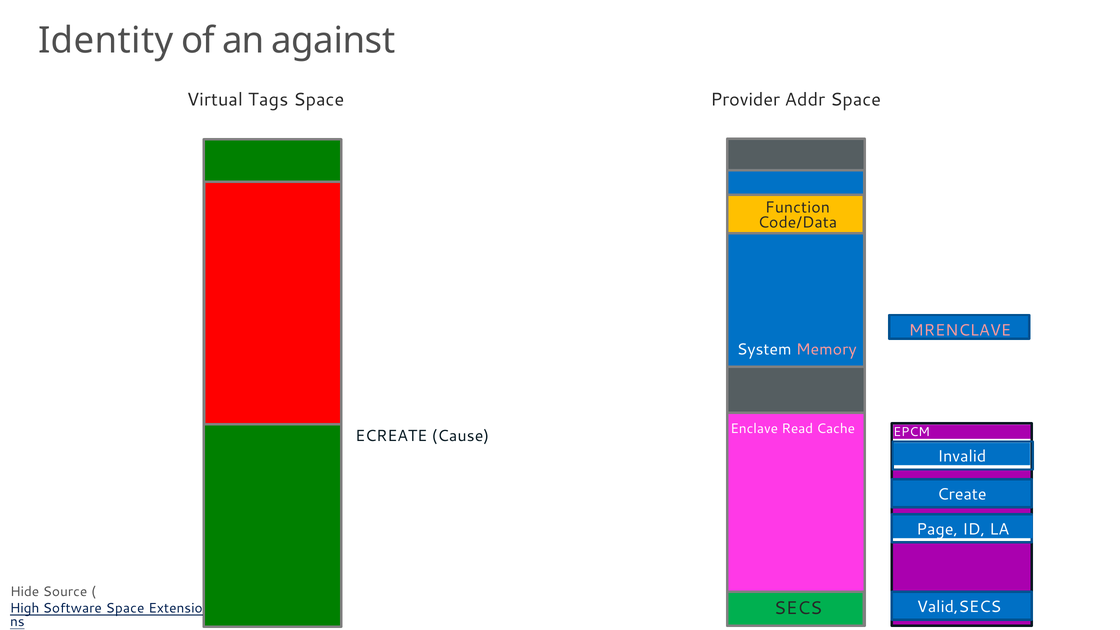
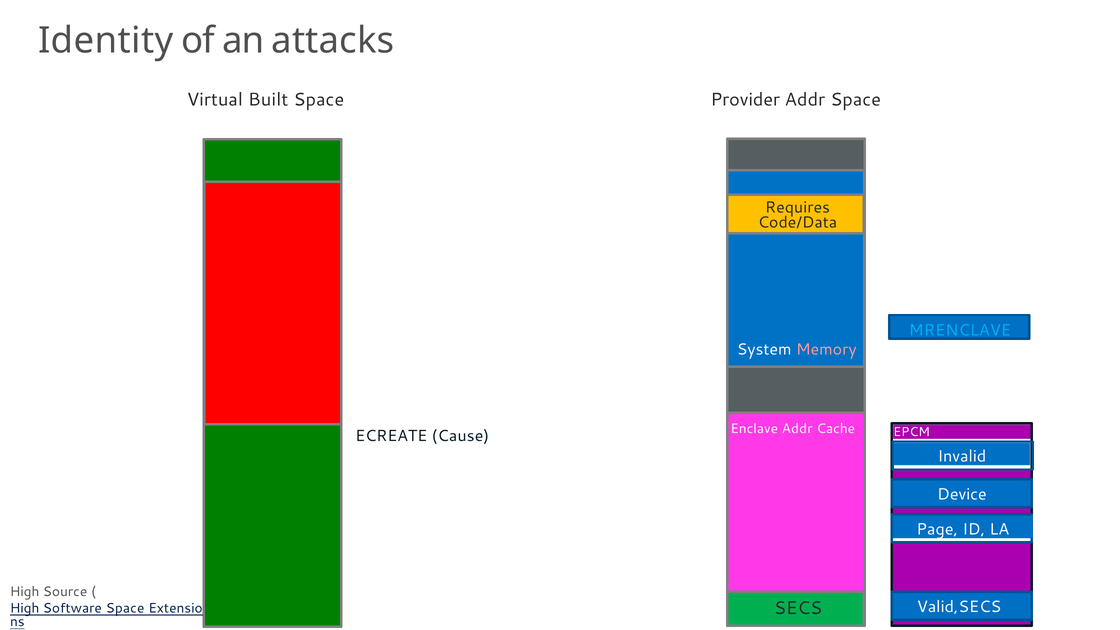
against: against -> attacks (333, 41)
Tags: Tags -> Built (268, 100)
Function: Function -> Requires (798, 207)
MRENCLAVE colour: pink -> light blue (960, 330)
Enclave Read: Read -> Addr (797, 428)
Create: Create -> Device (962, 494)
Hide: Hide -> High (25, 592)
